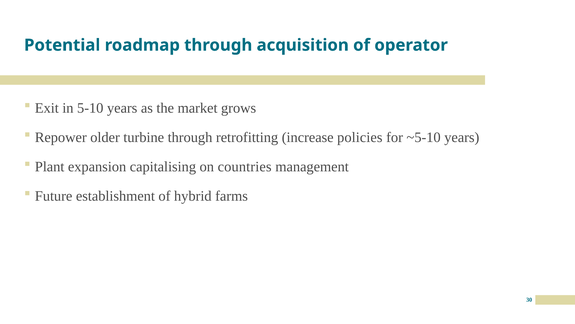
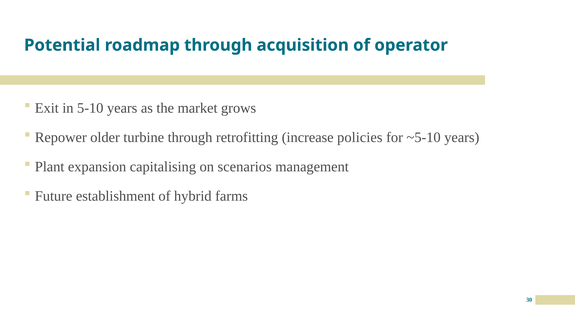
countries: countries -> scenarios (245, 166)
